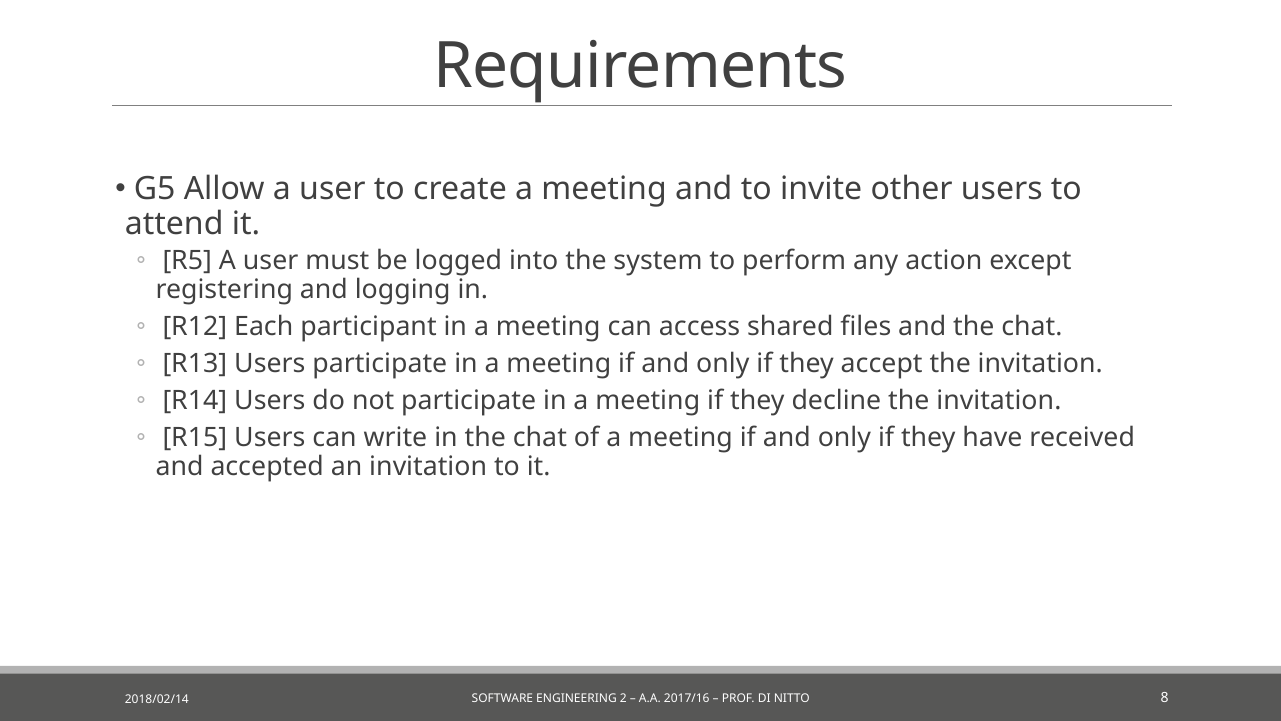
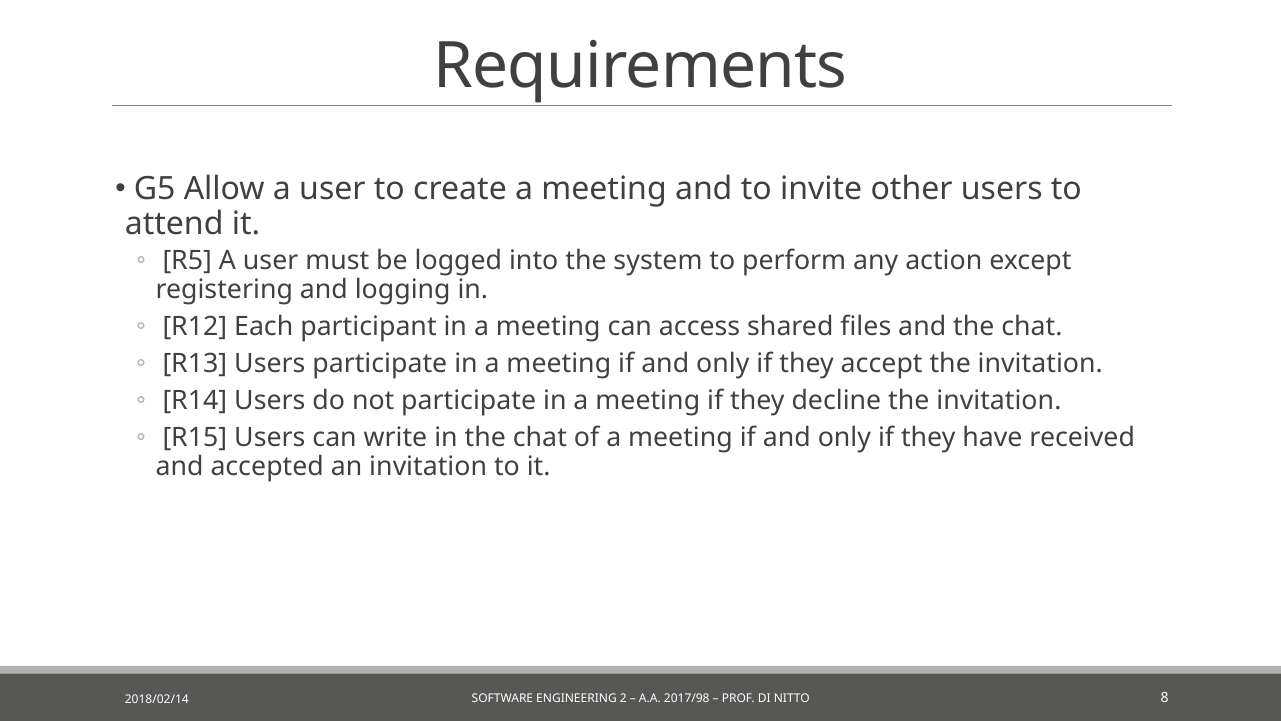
2017/16: 2017/16 -> 2017/98 (687, 698)
